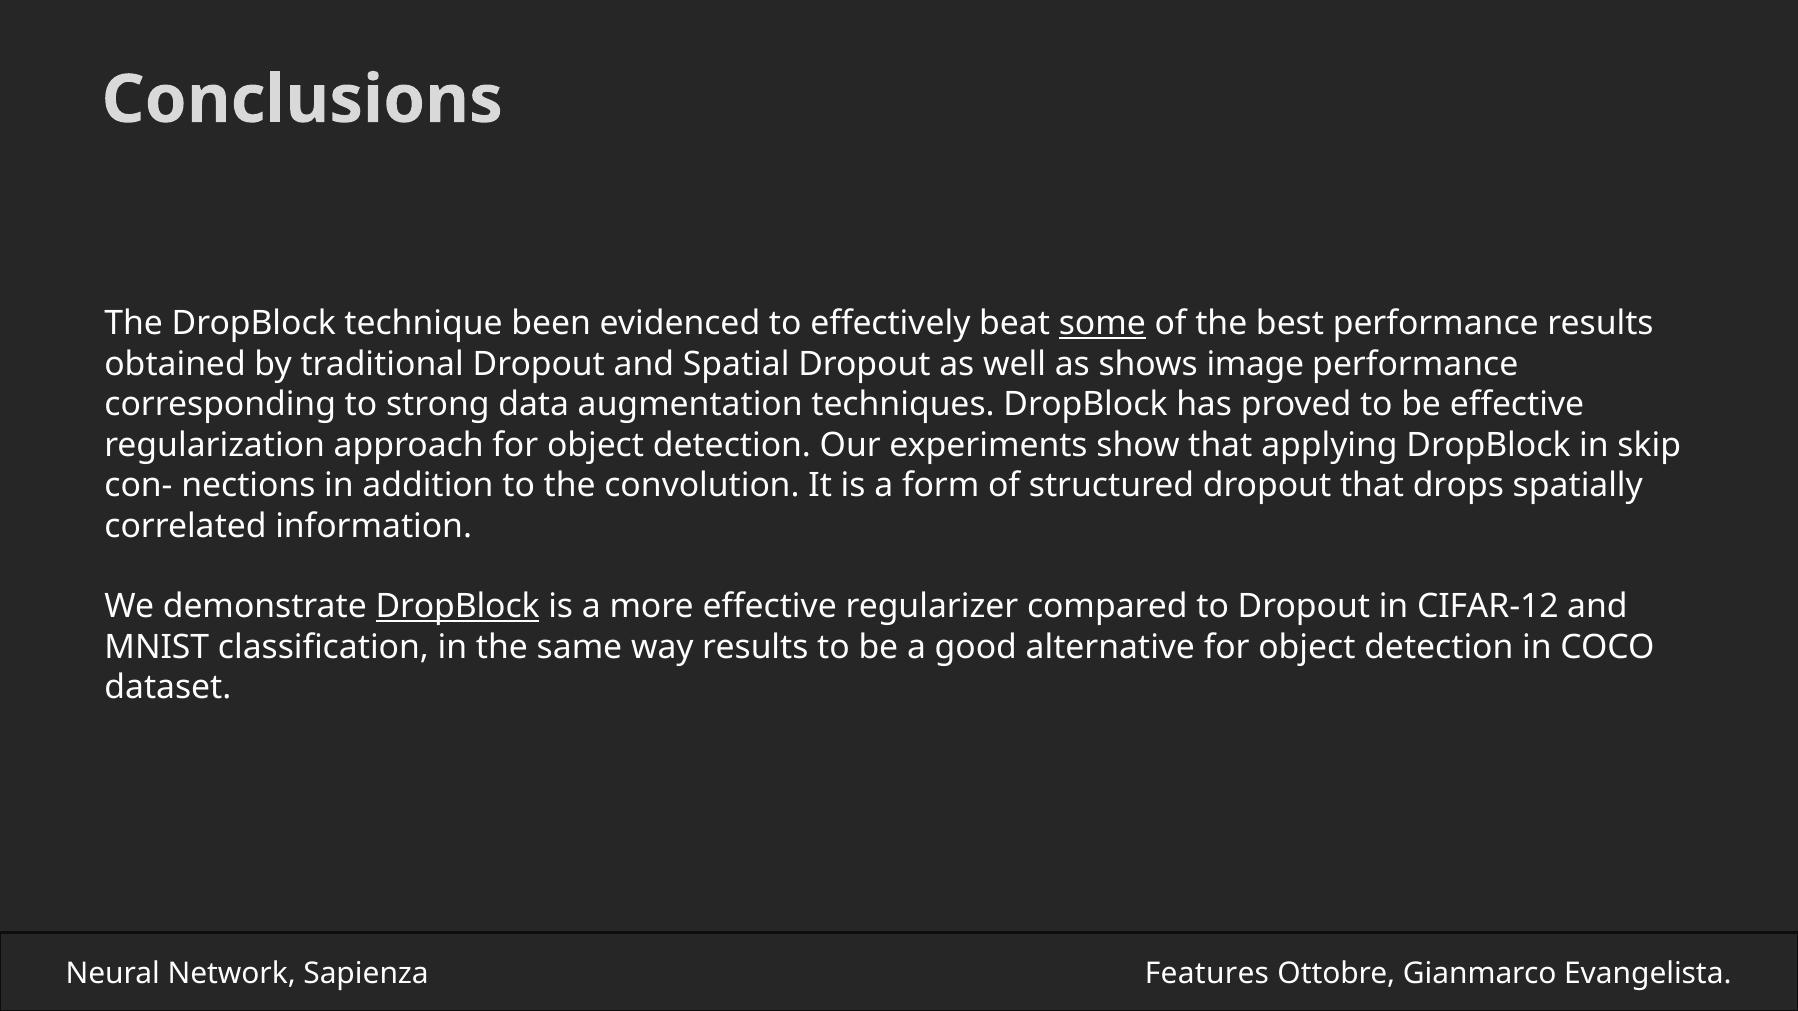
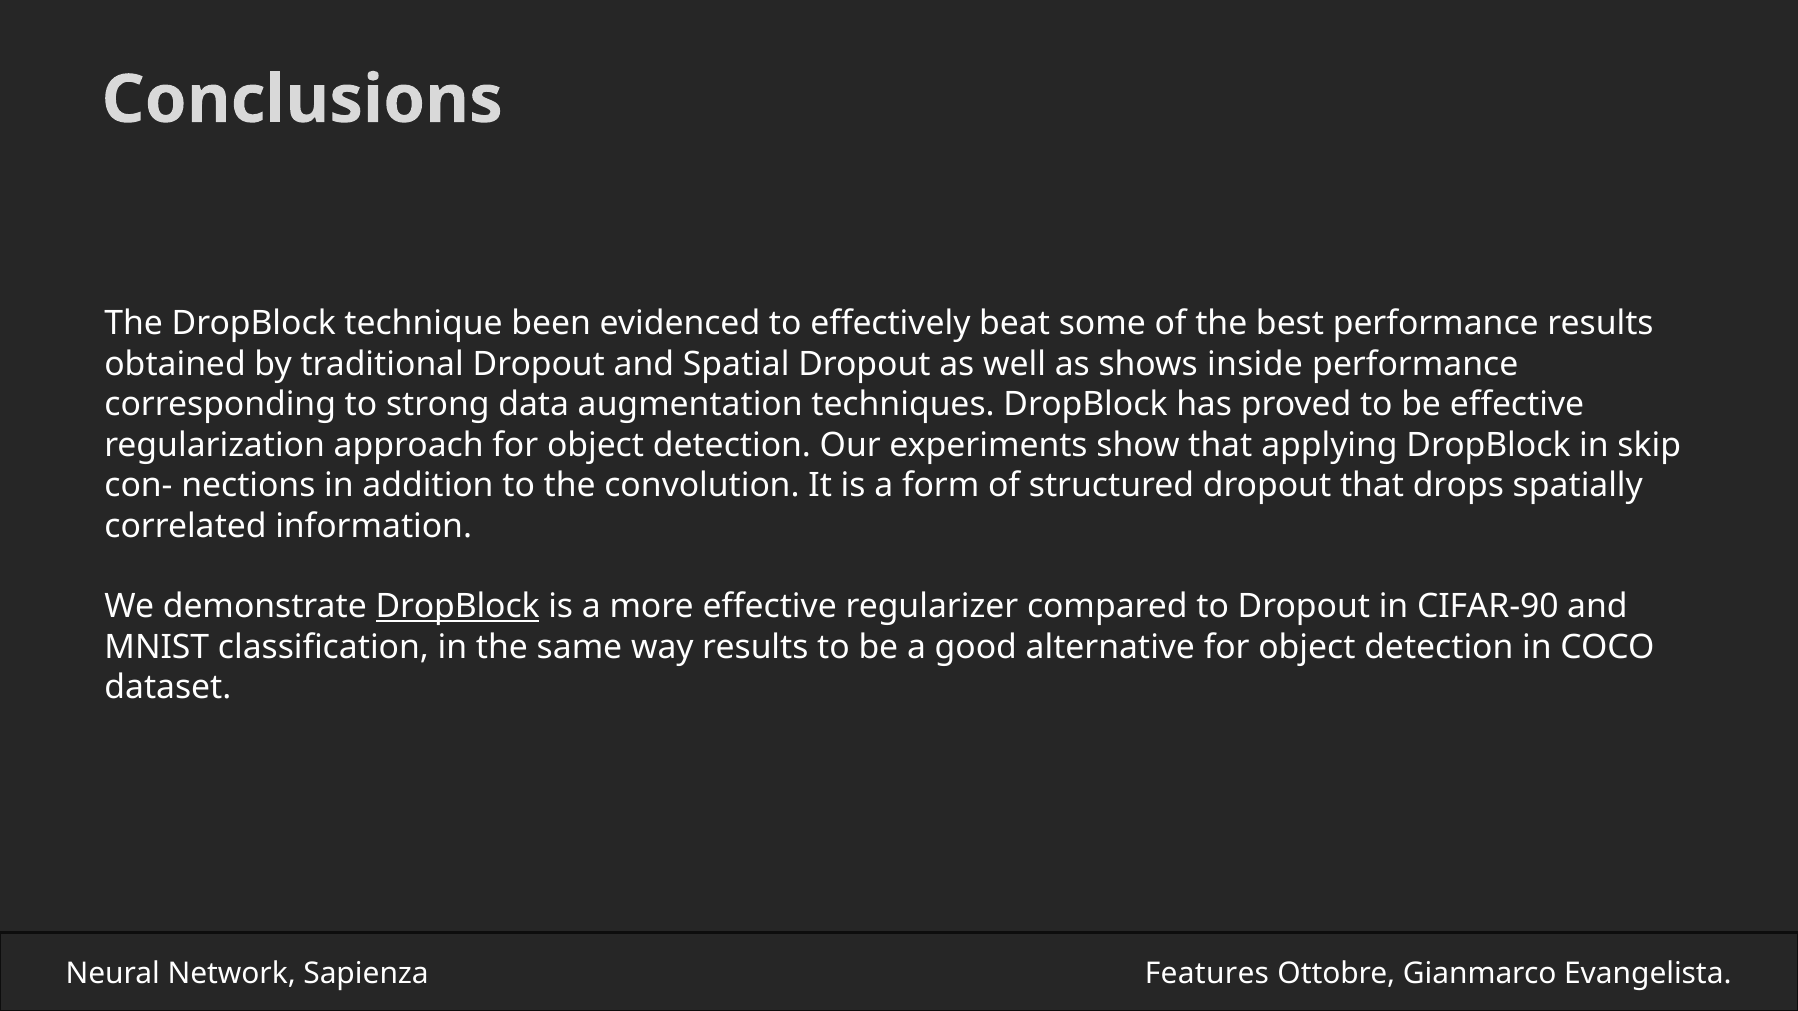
some underline: present -> none (1102, 324)
image: image -> inside (1255, 364)
CIFAR-12: CIFAR-12 -> CIFAR-90 (1488, 607)
